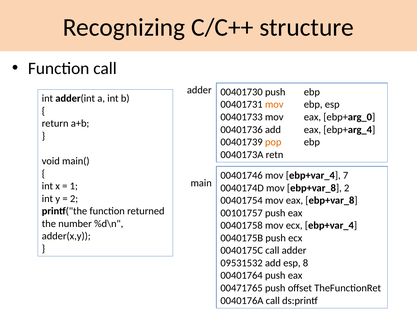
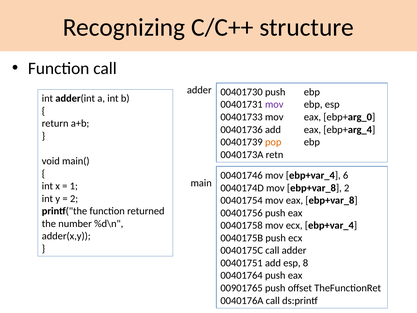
mov colour: orange -> purple (274, 104)
7: 7 -> 6 (346, 175)
00101757: 00101757 -> 00401756 (242, 213)
09531532: 09531532 -> 00401751 (242, 263)
00471765: 00471765 -> 00901765 (242, 288)
